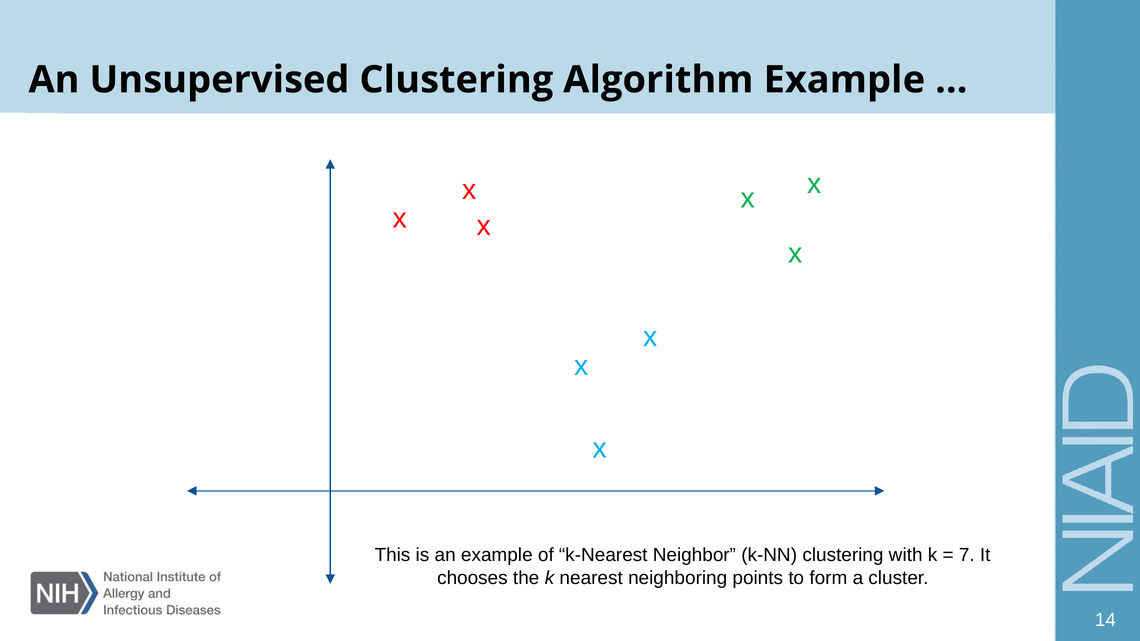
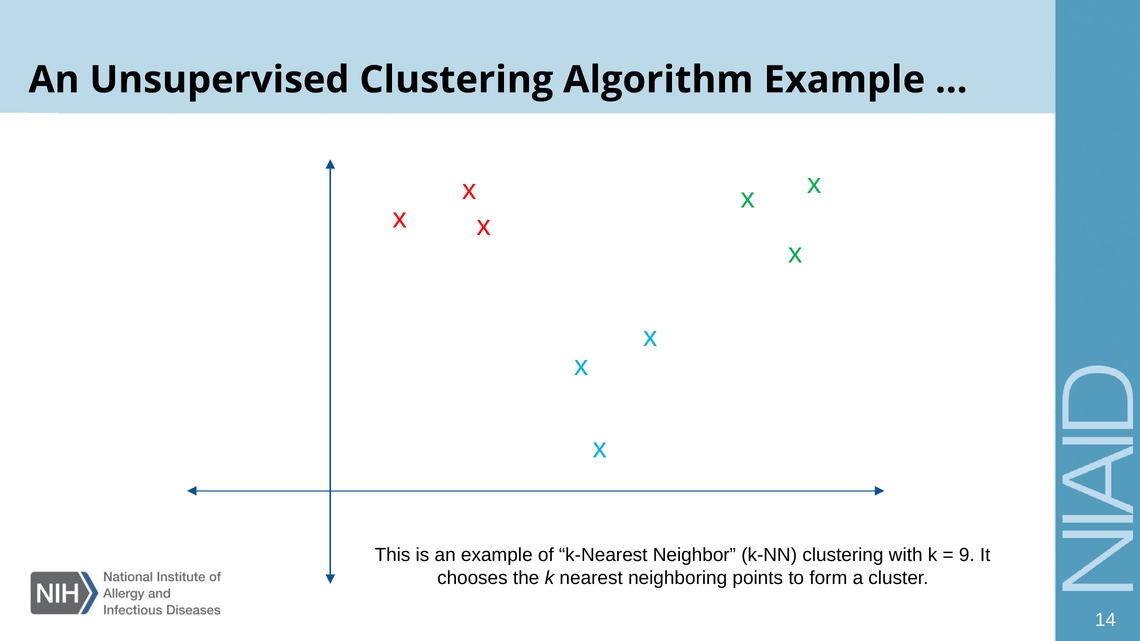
7: 7 -> 9 (967, 555)
